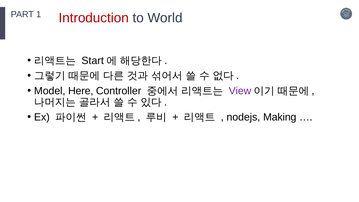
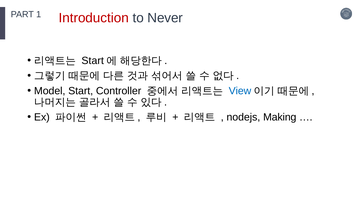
World: World -> Never (165, 18)
Model Here: Here -> Start (81, 91)
View colour: purple -> blue (240, 91)
